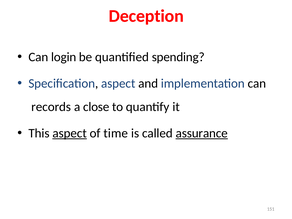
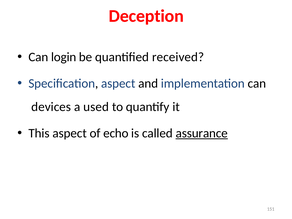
spending: spending -> received (178, 57)
records: records -> devices (51, 107)
close: close -> used (96, 107)
aspect underline: present -> none (70, 133)
time: time -> echo (116, 133)
